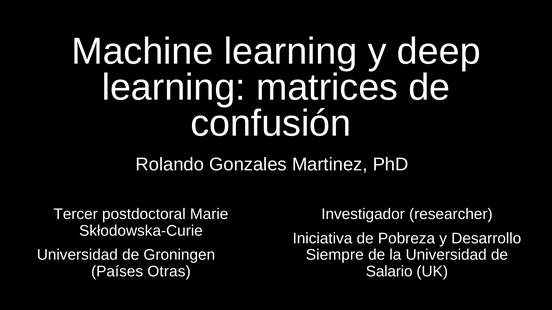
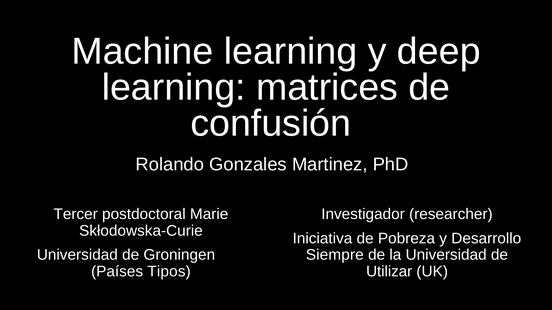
Otras: Otras -> Tipos (169, 272)
Salario: Salario -> Utilizar (389, 272)
